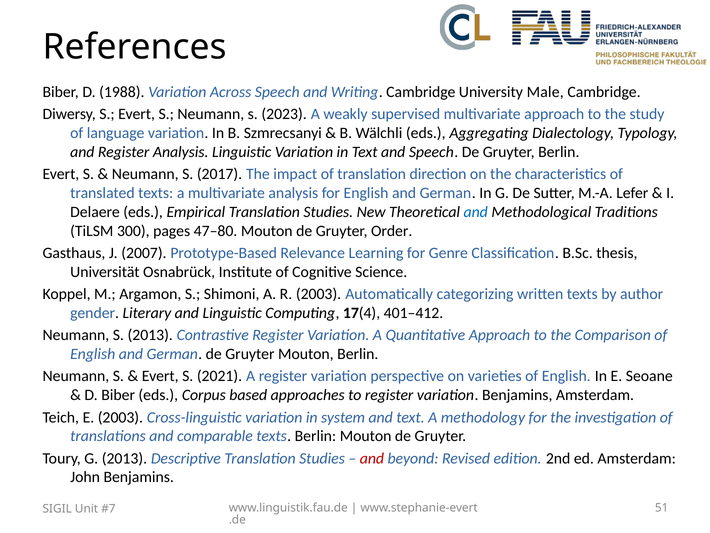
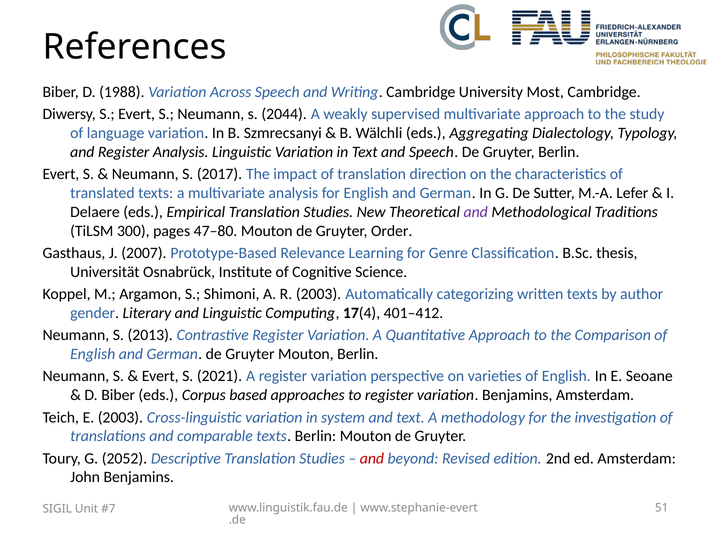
Male: Male -> Most (545, 92)
2023: 2023 -> 2044 (284, 114)
and colour: blue -> purple (476, 212)
G 2013: 2013 -> 2052 (124, 458)
